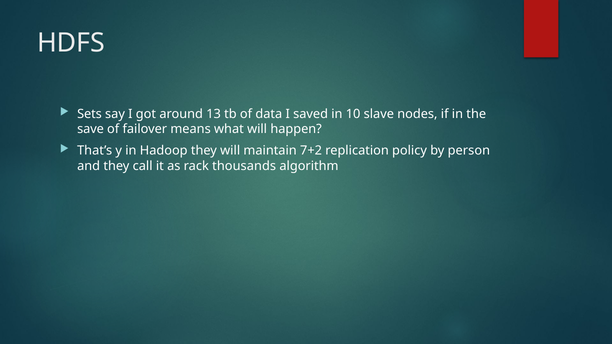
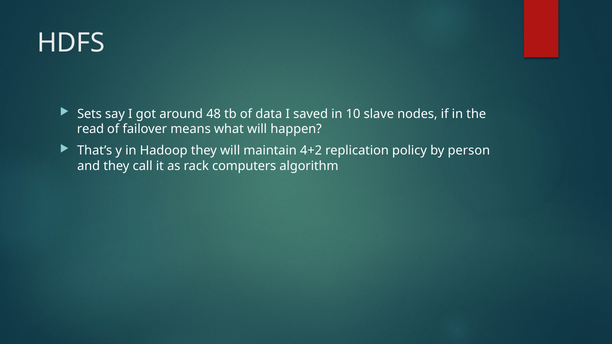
13: 13 -> 48 (214, 114)
save: save -> read (91, 129)
7+2: 7+2 -> 4+2 (311, 151)
thousands: thousands -> computers (244, 166)
